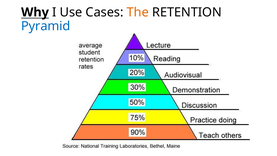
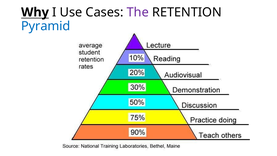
The colour: orange -> purple (138, 12)
